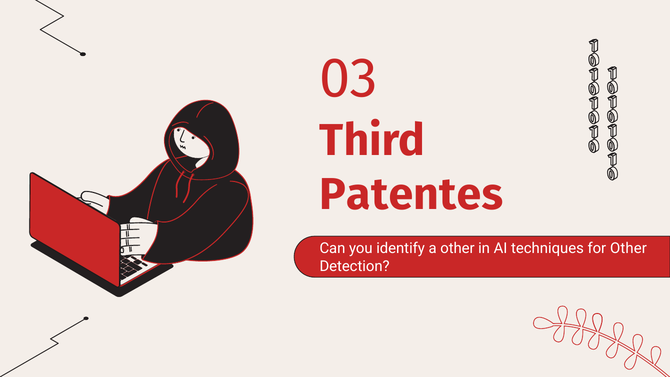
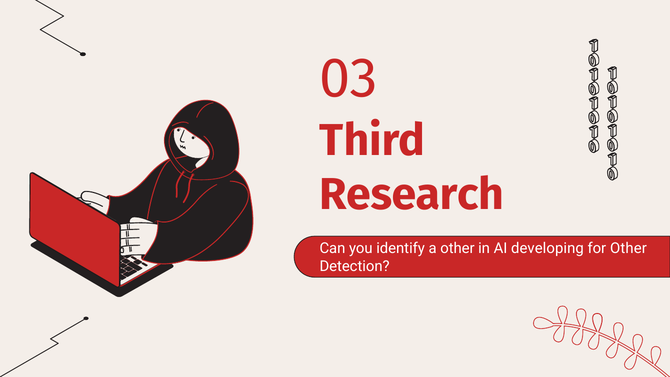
Patentes: Patentes -> Research (412, 194)
techniques: techniques -> developing (547, 248)
